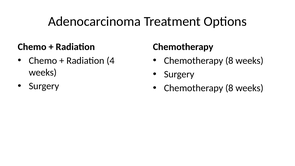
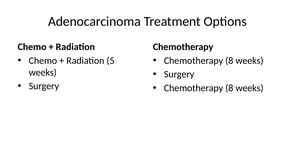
4: 4 -> 5 (111, 61)
